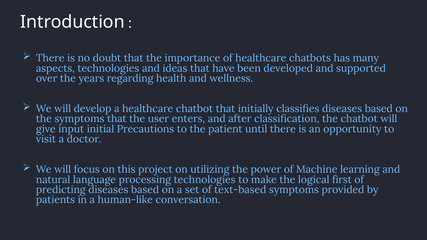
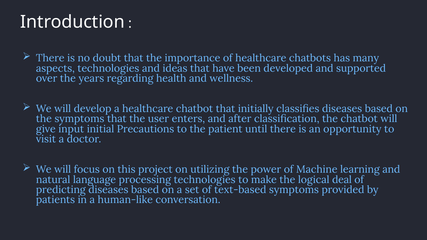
first: first -> deal (342, 180)
